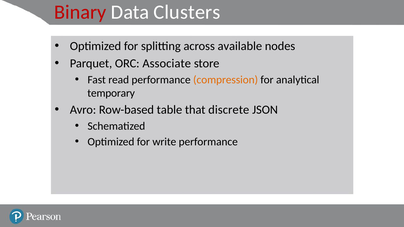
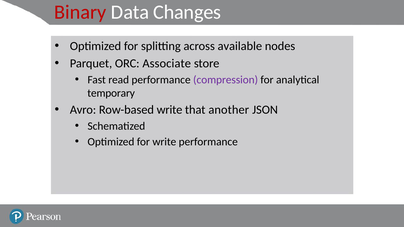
Clusters: Clusters -> Changes (187, 12)
compression colour: orange -> purple (226, 80)
Row-based table: table -> write (170, 110)
discrete: discrete -> another (229, 110)
